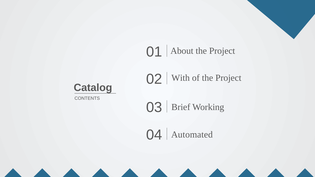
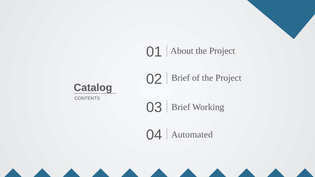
With: With -> Brief (181, 78)
